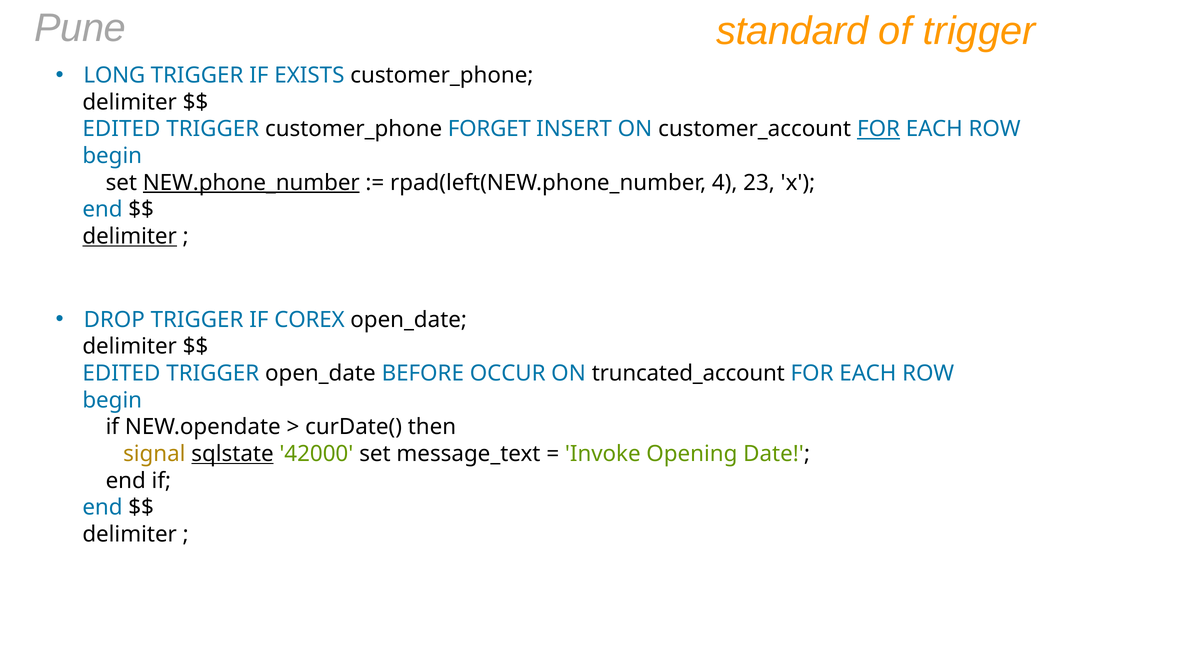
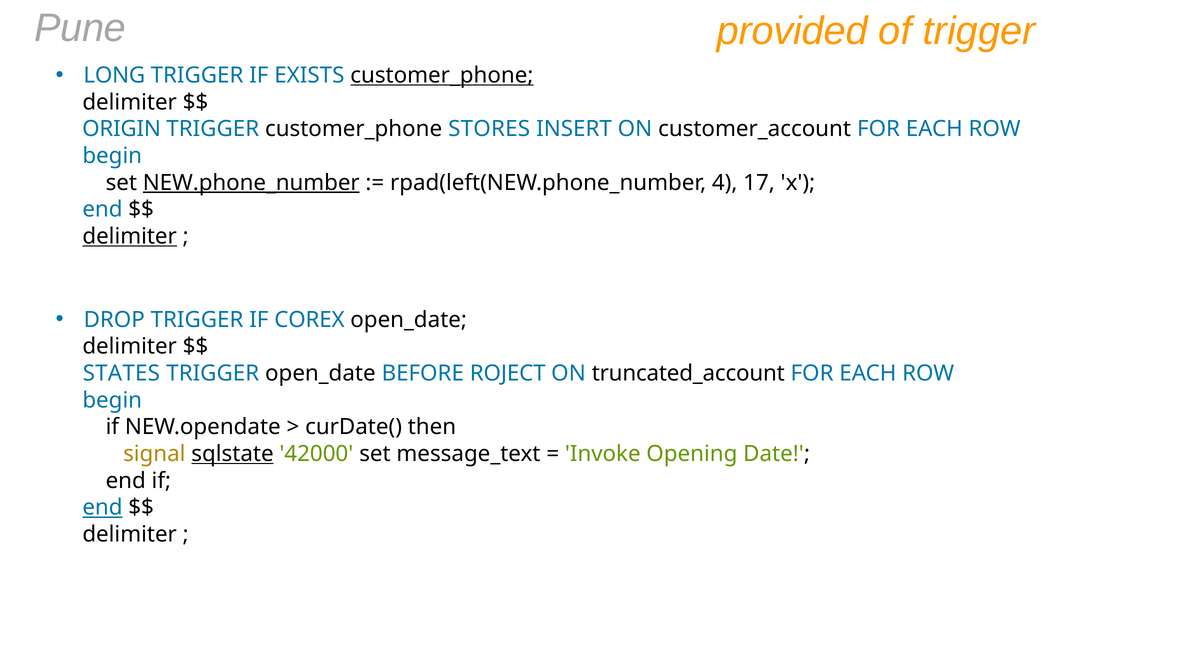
standard: standard -> provided (792, 31)
customer_phone underline: none -> present (442, 75)
EDITED: EDITED -> ORIGIN (122, 129)
FORGET: FORGET -> STORES (489, 129)
FOR underline: present -> none (879, 129)
23: 23 -> 17 (759, 183)
EDITED: EDITED -> STATES (121, 374)
OCCUR: OCCUR -> ROJECT (508, 374)
end underline: none -> present (102, 508)
